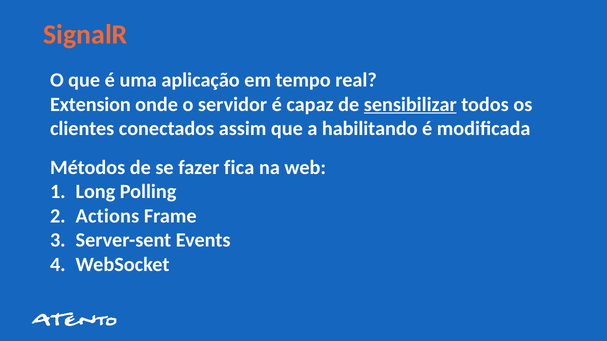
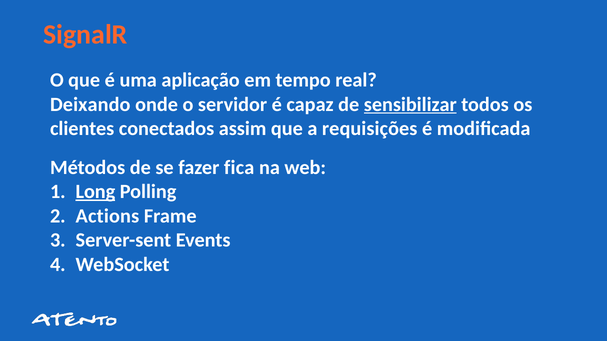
Extension: Extension -> Deixando (90, 105)
habilitando: habilitando -> requisições (370, 129)
Long underline: none -> present (95, 192)
